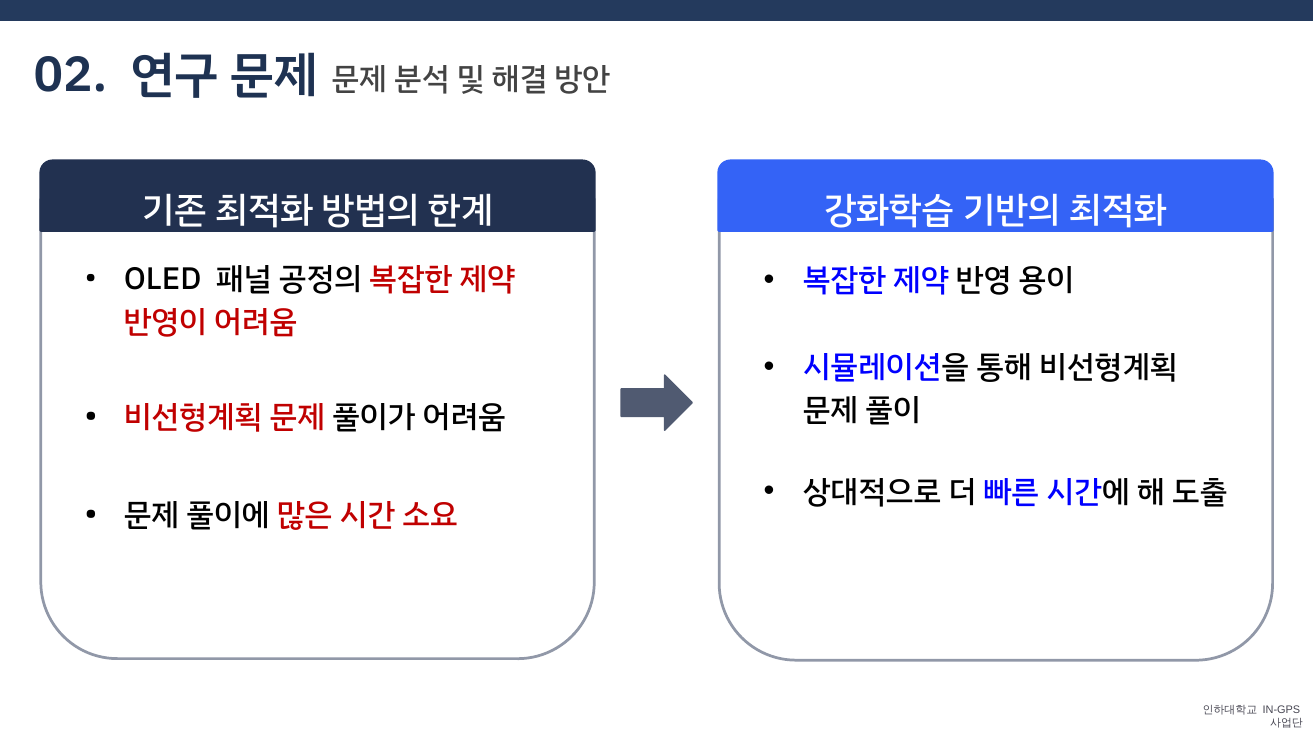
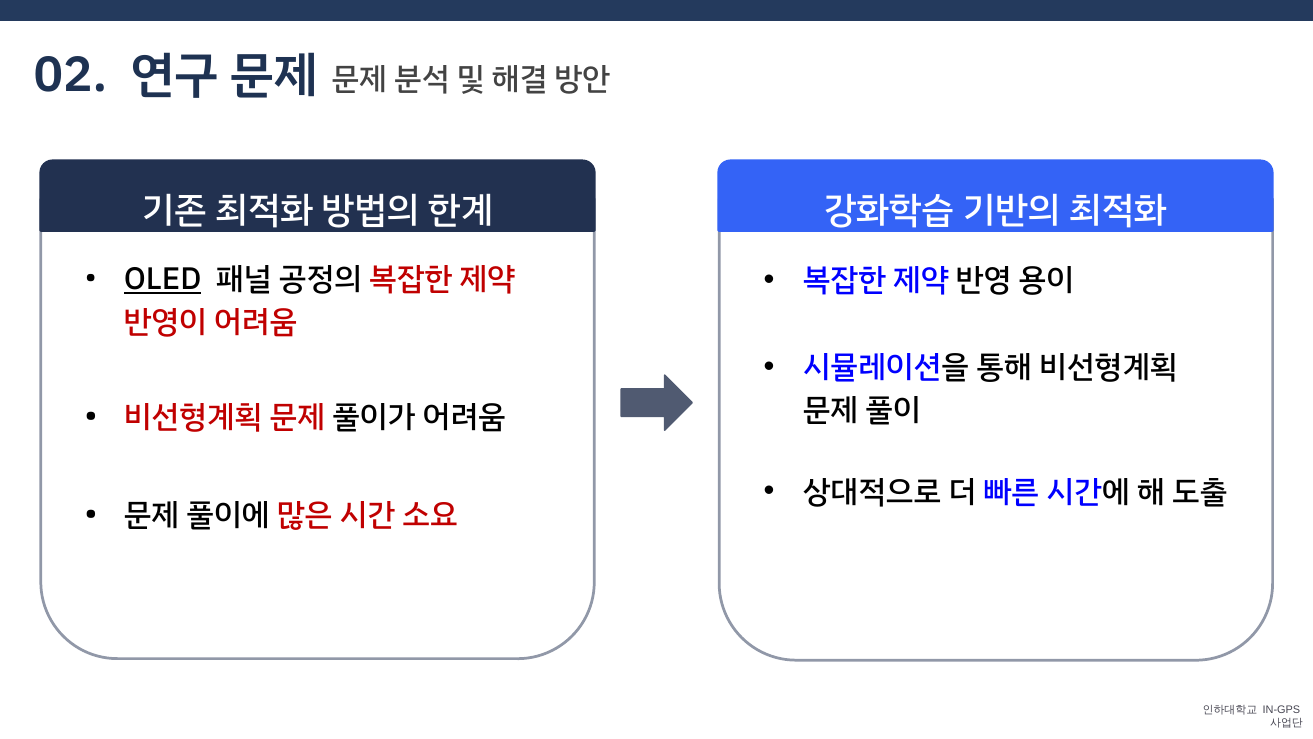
OLED underline: none -> present (163, 279)
